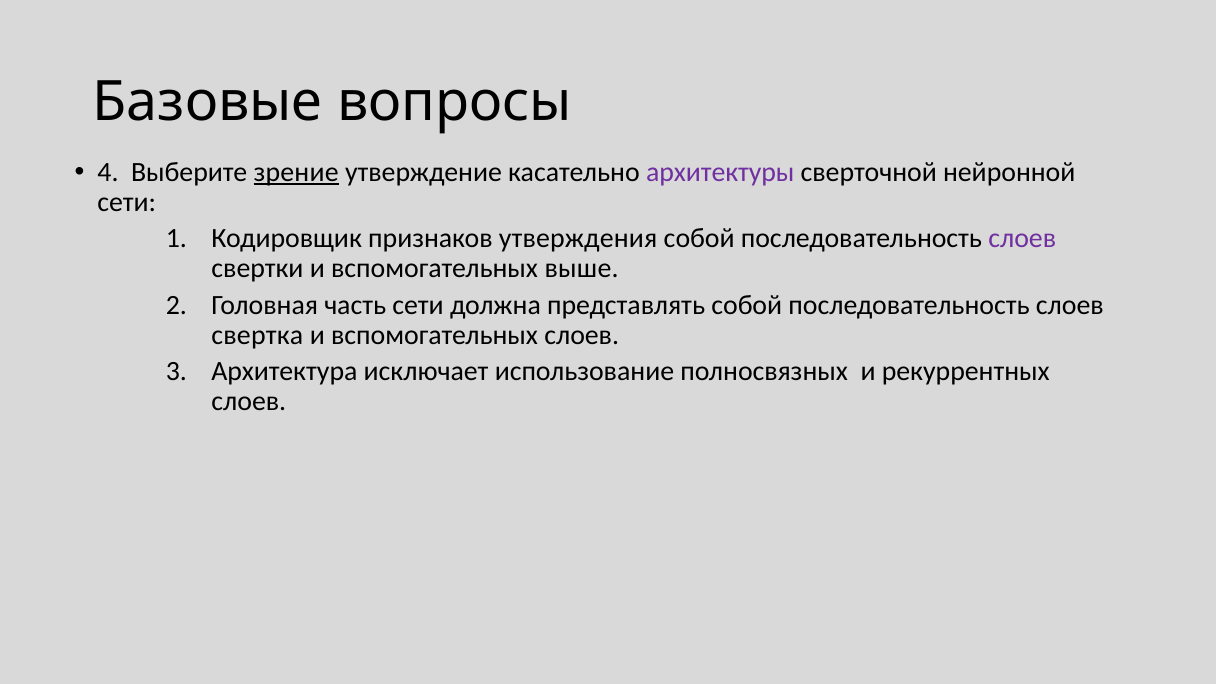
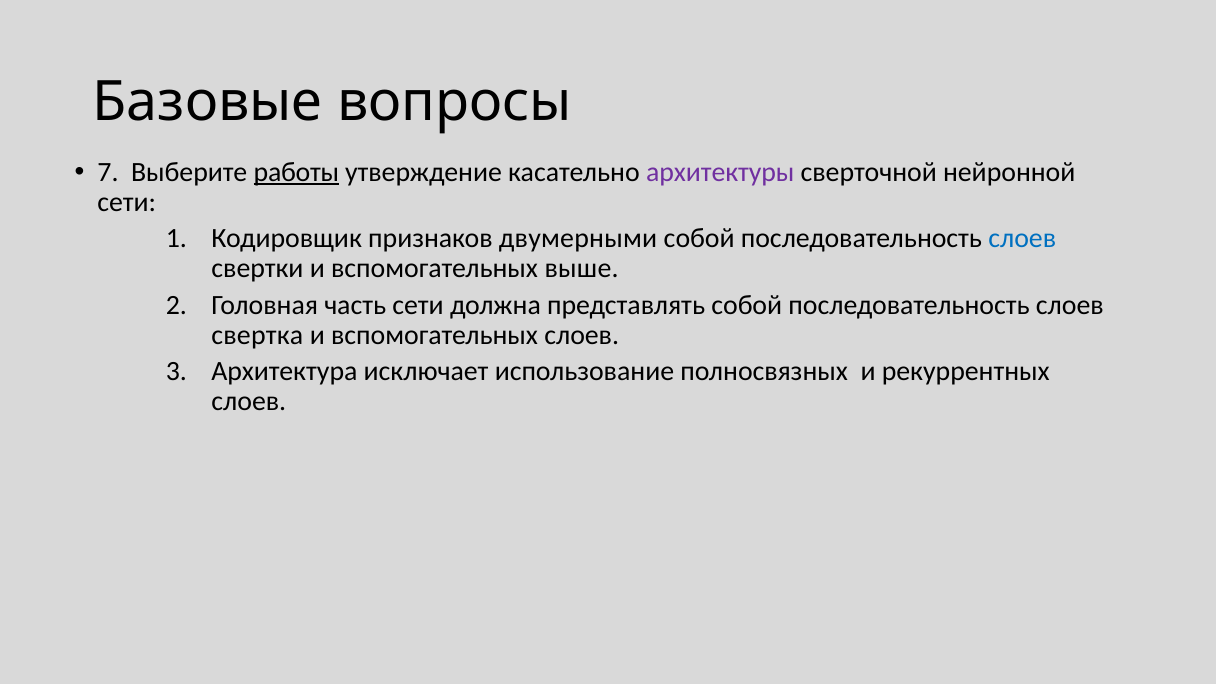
4: 4 -> 7 (108, 172)
зрение: зрение -> работы (296, 172)
утверждения: утверждения -> двумерными (578, 238)
слоев colour: purple -> blue (1022, 238)
